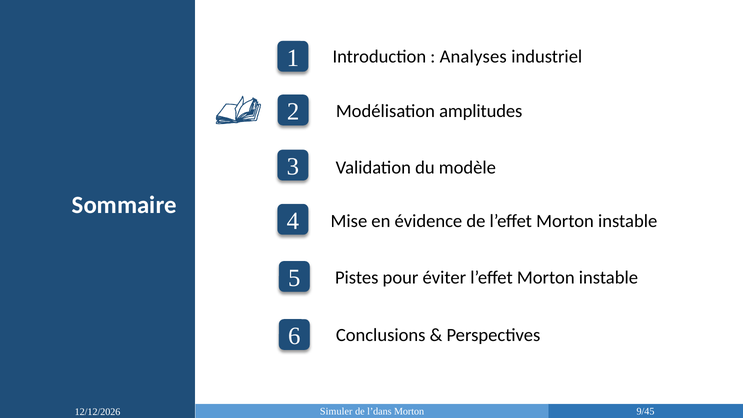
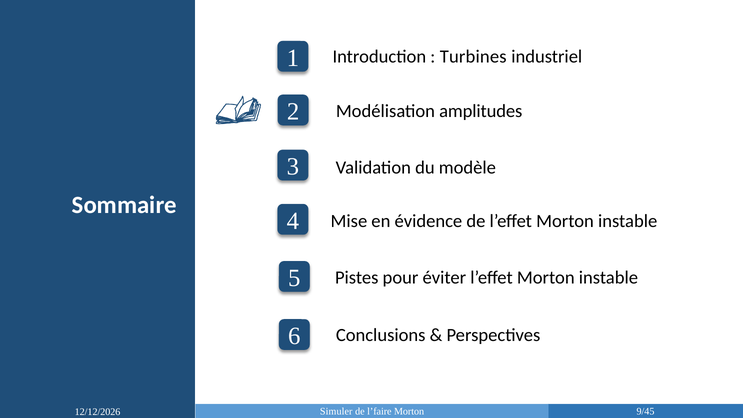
Analyses: Analyses -> Turbines (473, 57)
l’dans: l’dans -> l’faire (379, 412)
